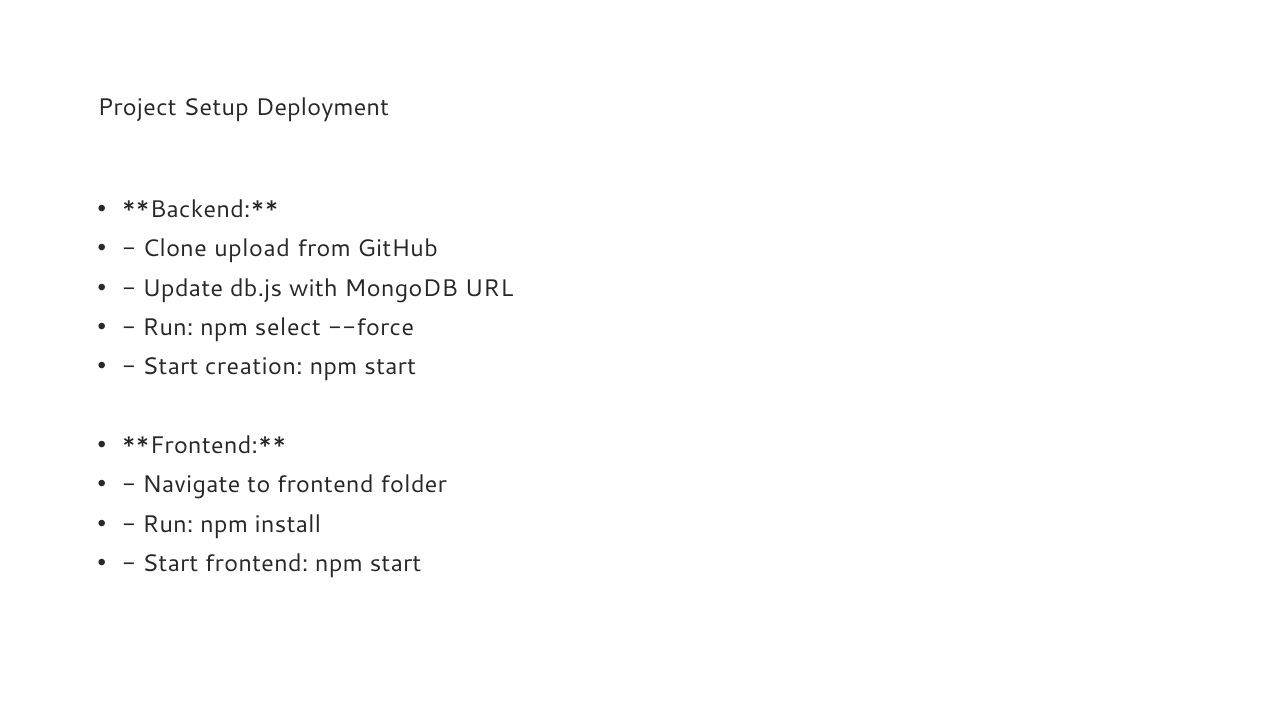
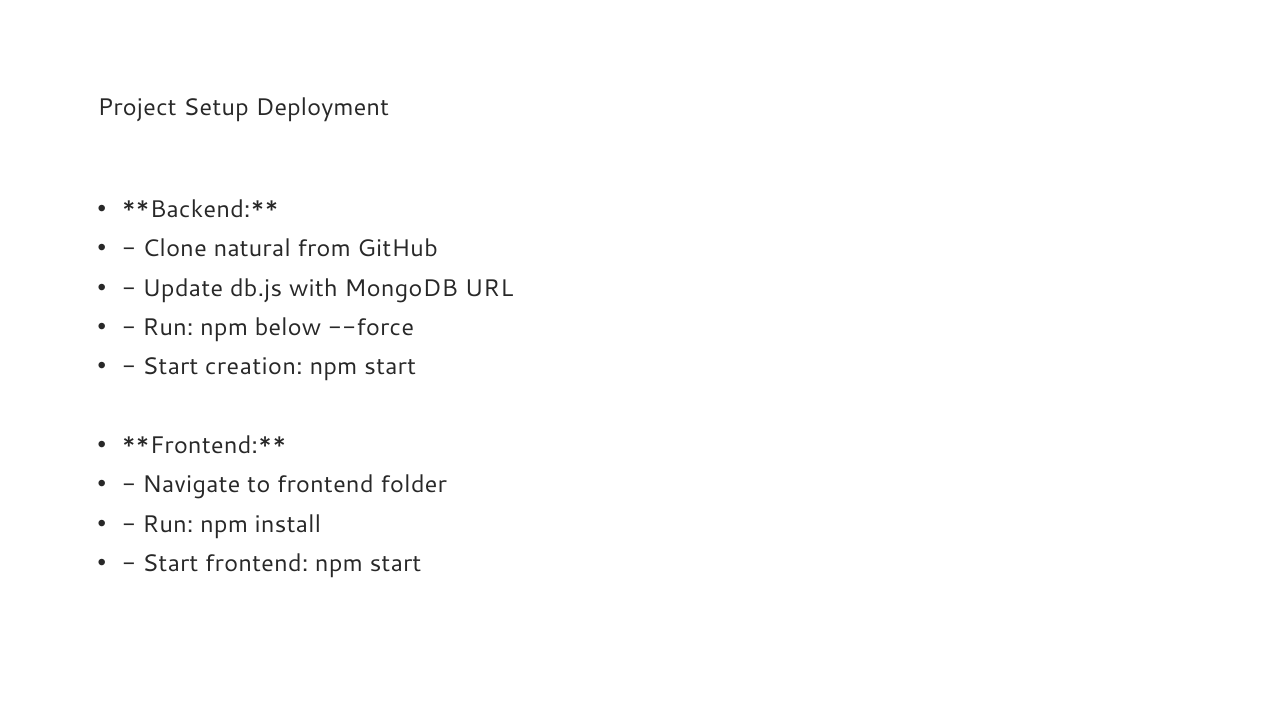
upload: upload -> natural (252, 249)
select: select -> below (288, 328)
